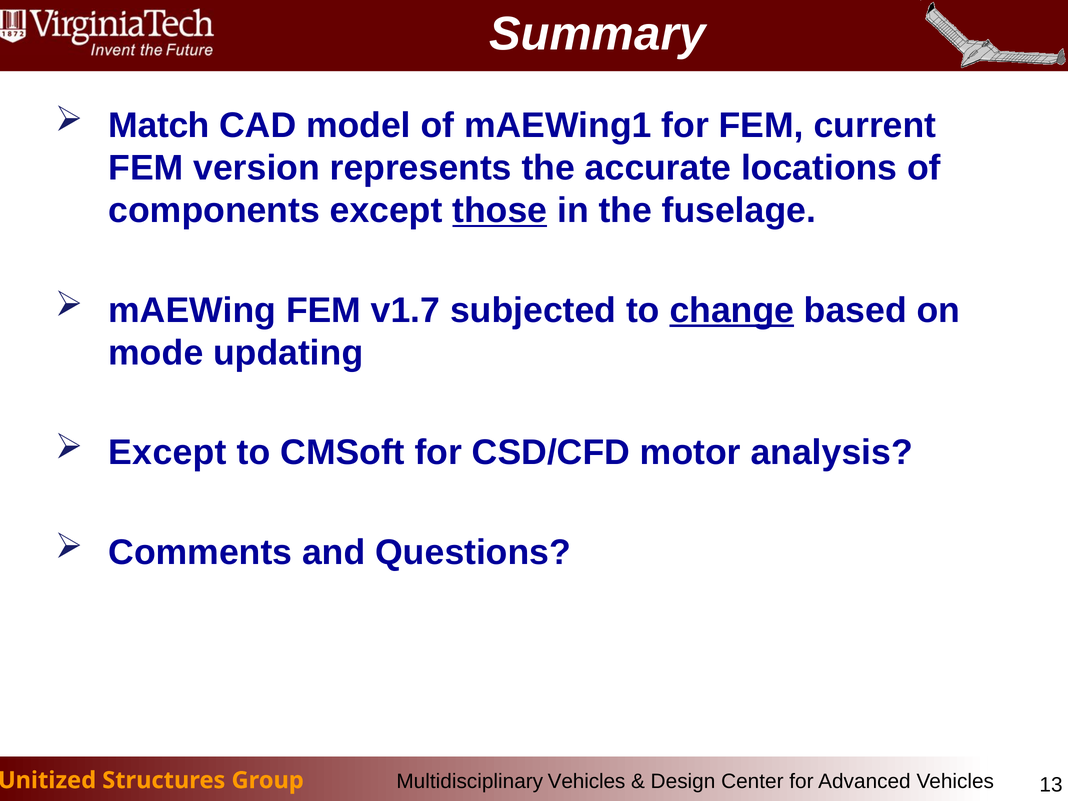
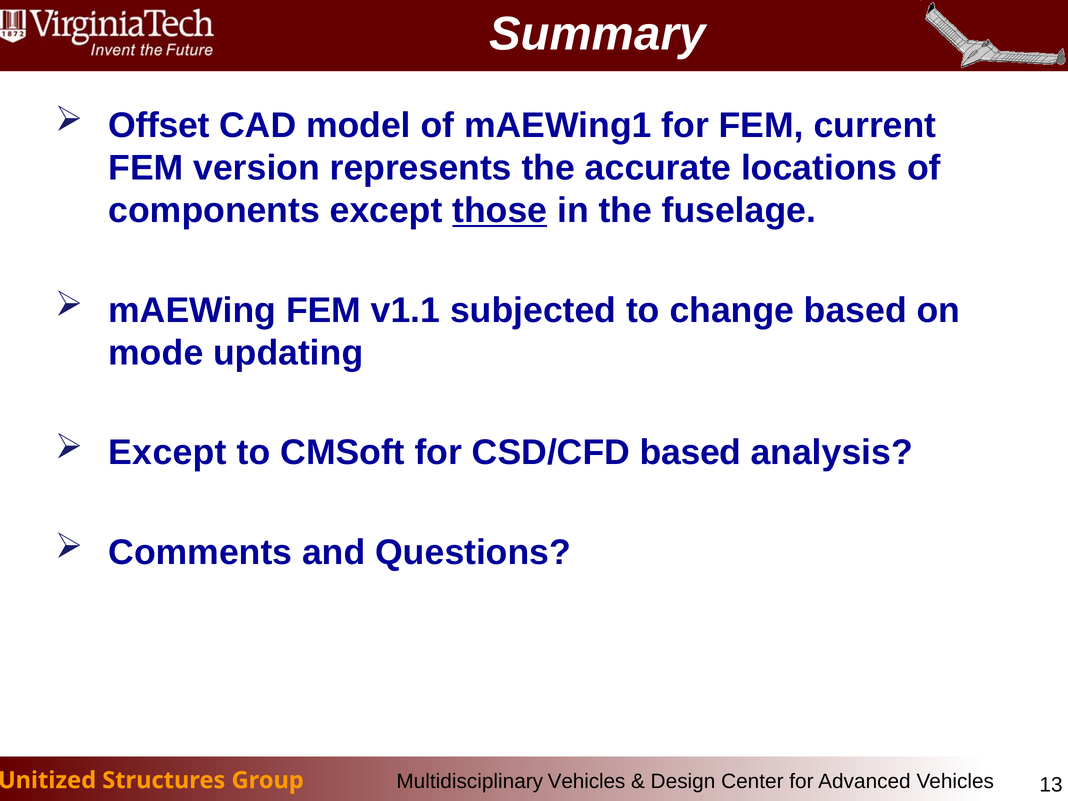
Match: Match -> Offset (159, 125)
v1.7: v1.7 -> v1.1 (406, 310)
change underline: present -> none (732, 310)
CSD/CFD motor: motor -> based (690, 453)
